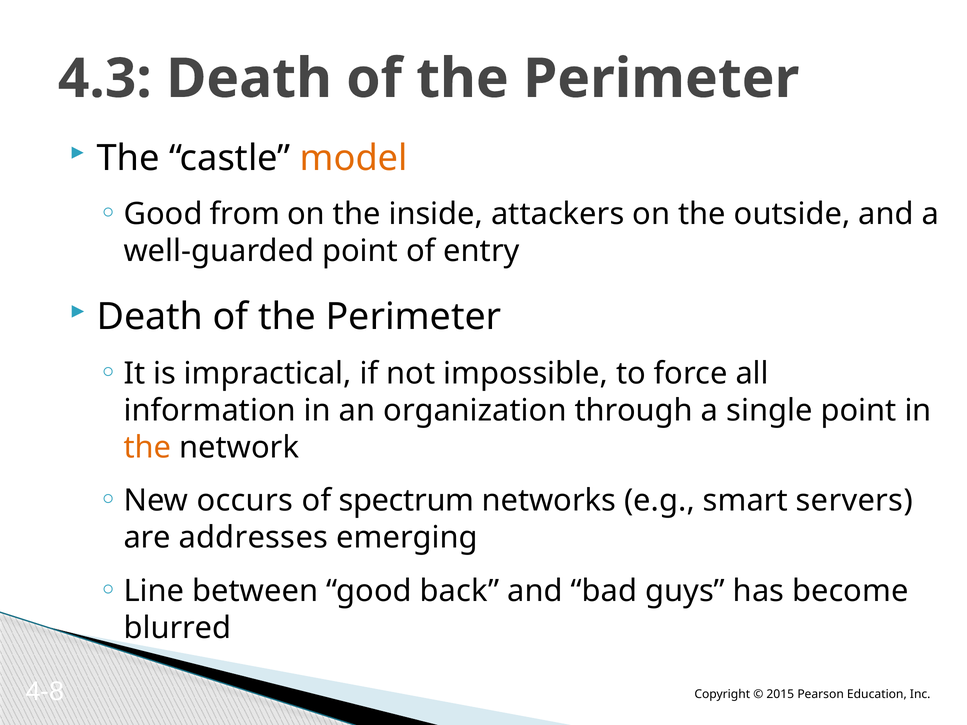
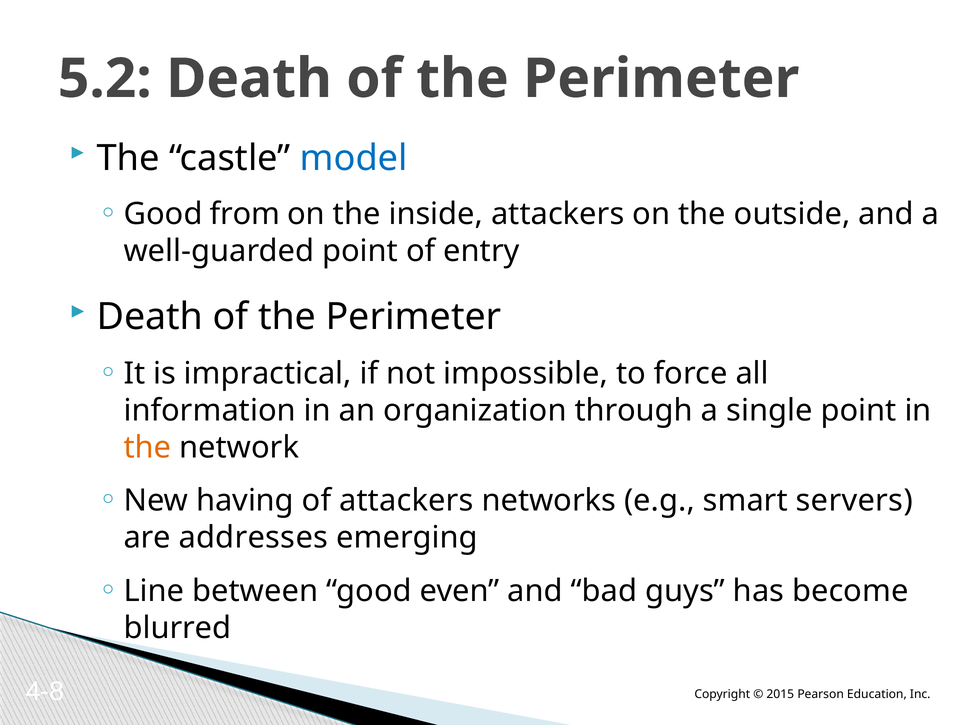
4.3: 4.3 -> 5.2 (105, 79)
model colour: orange -> blue (354, 158)
occurs: occurs -> having (245, 501)
of spectrum: spectrum -> attackers (406, 501)
back: back -> even (460, 591)
